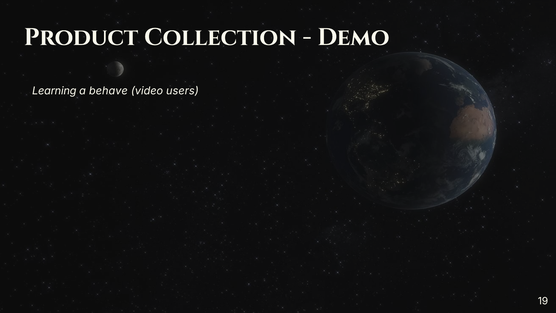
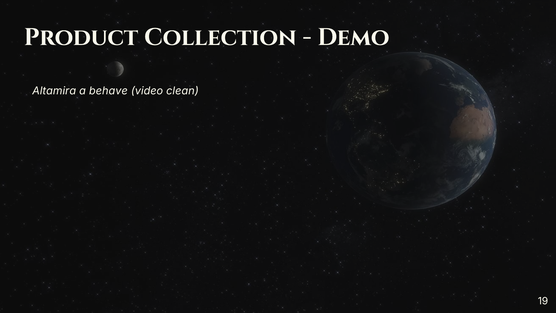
Learning: Learning -> Altamira (54, 91)
users: users -> clean (182, 91)
